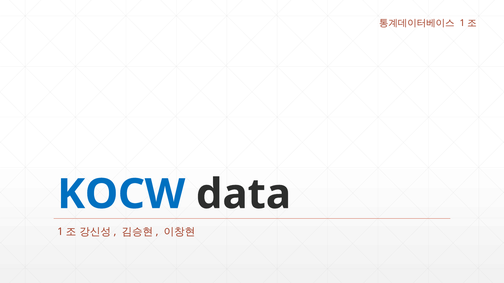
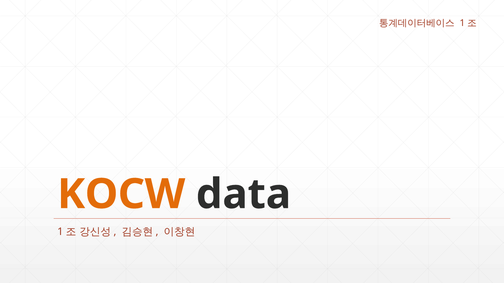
KOCW colour: blue -> orange (121, 195)
